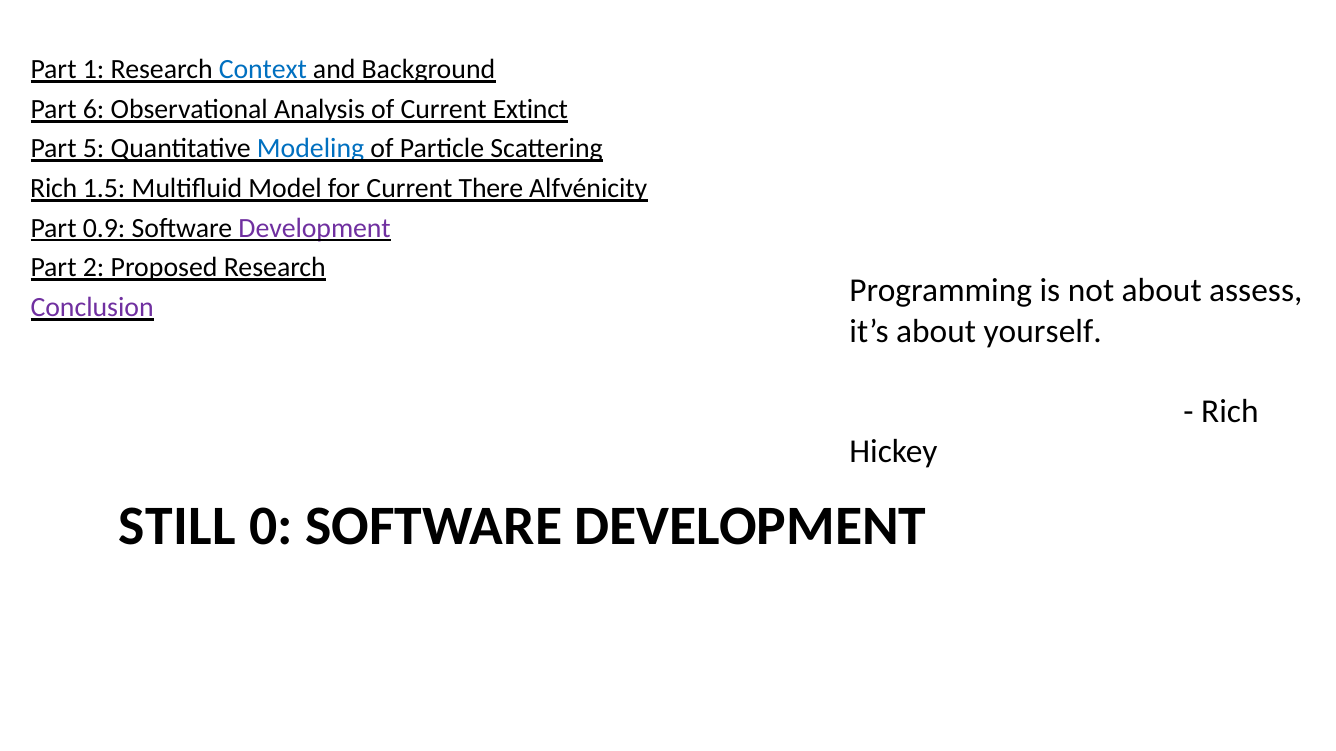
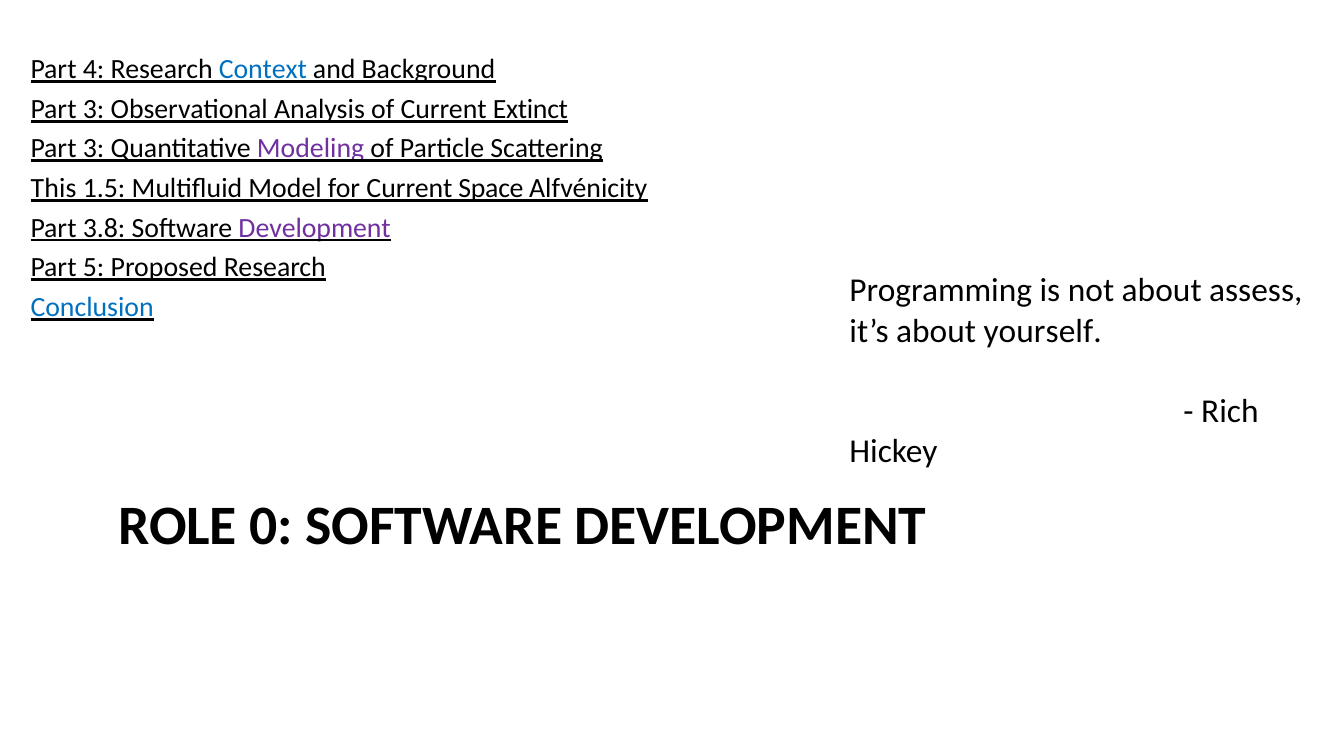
1: 1 -> 4 (94, 70)
6: 6 -> 3 (94, 109)
5: 5 -> 3 (94, 149)
Modeling colour: blue -> purple (311, 149)
Rich: Rich -> This (53, 189)
There: There -> Space (491, 189)
0.9: 0.9 -> 3.8 (104, 228)
2: 2 -> 5 (94, 268)
Conclusion colour: purple -> blue (92, 308)
STILL: STILL -> ROLE (178, 527)
